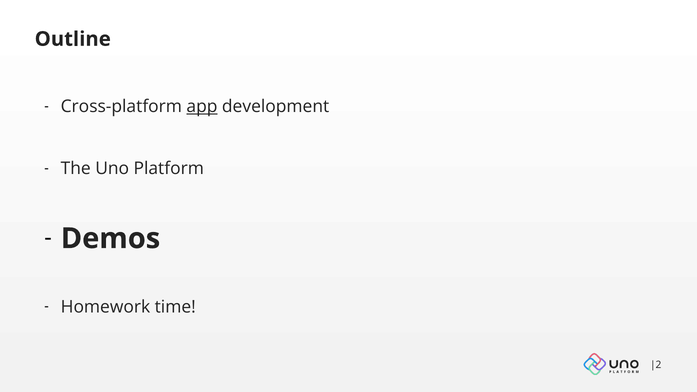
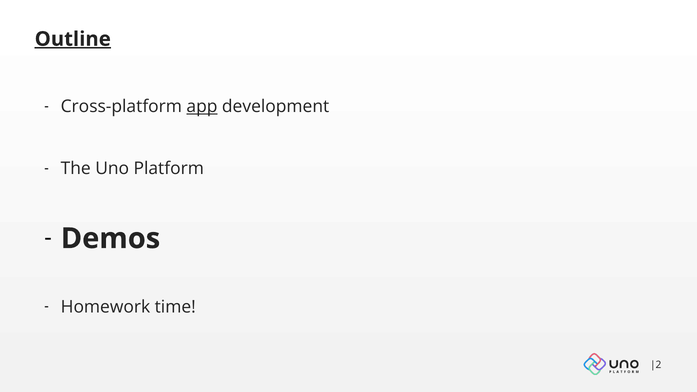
Outline underline: none -> present (73, 39)
